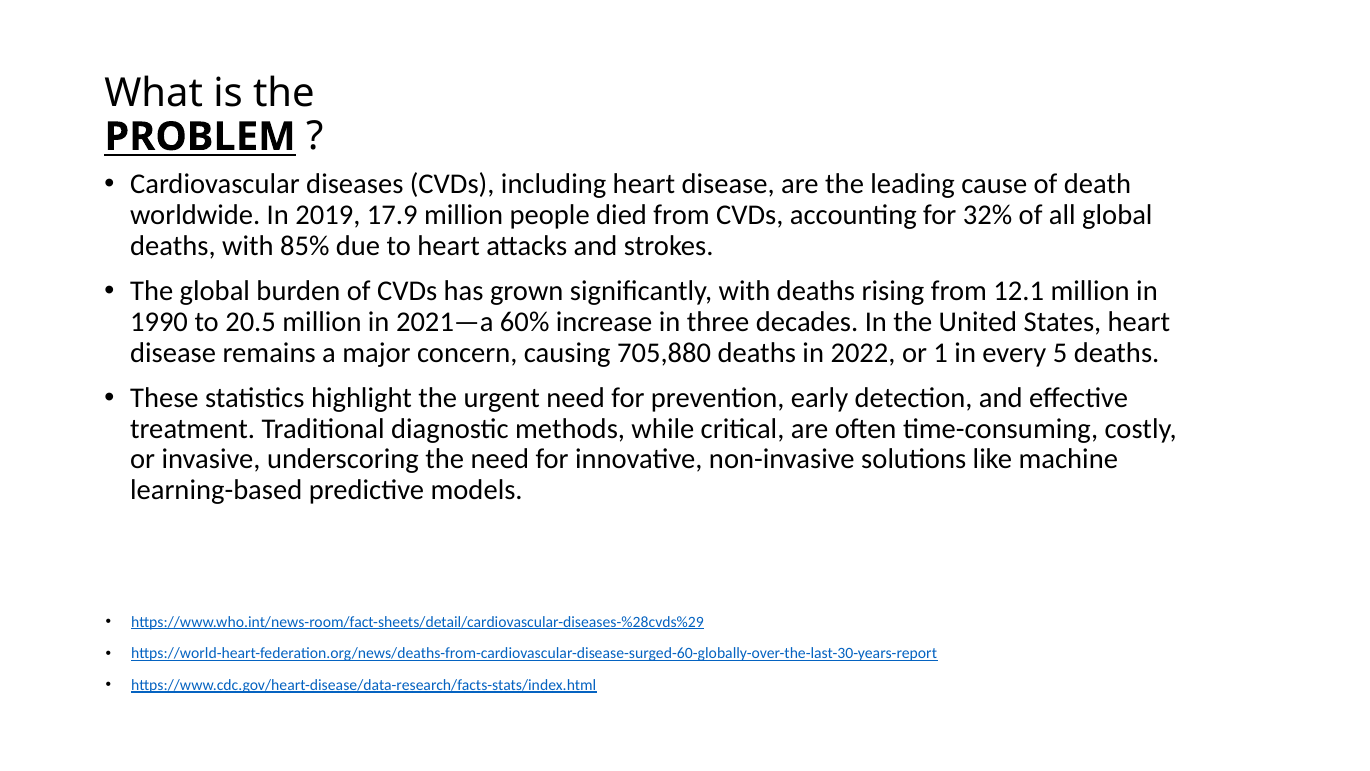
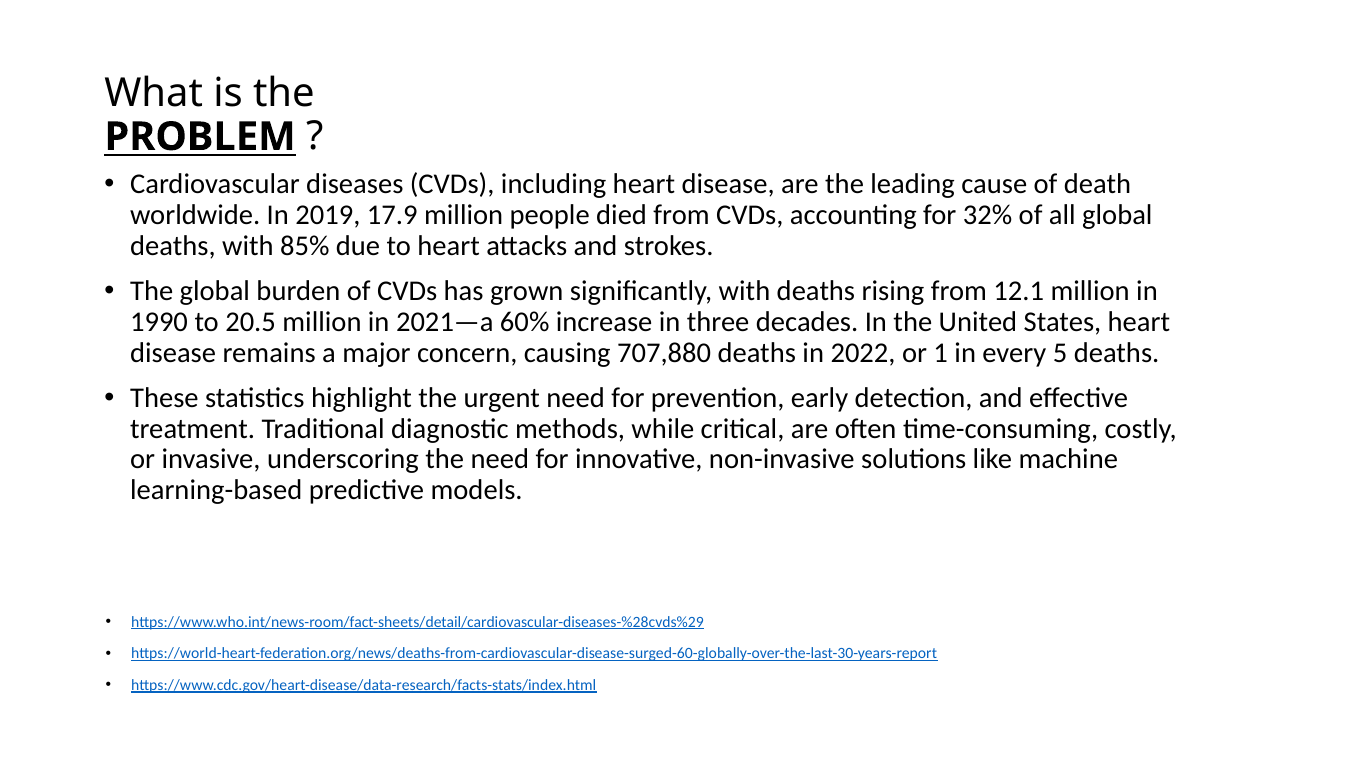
705,880: 705,880 -> 707,880 (664, 352)
